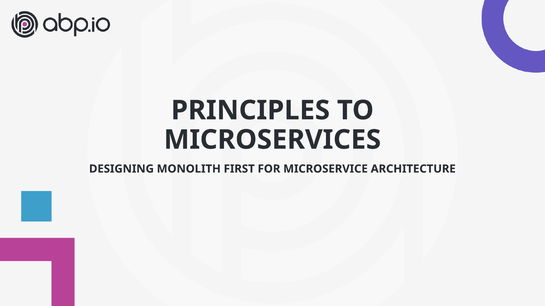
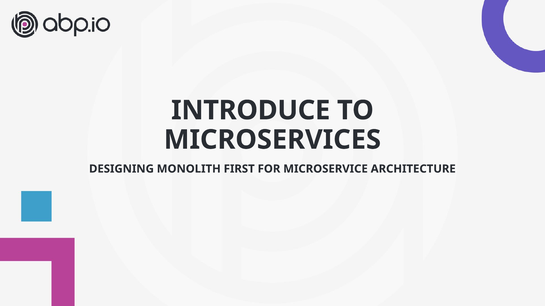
PRINCIPLES: PRINCIPLES -> INTRODUCE (251, 111)
